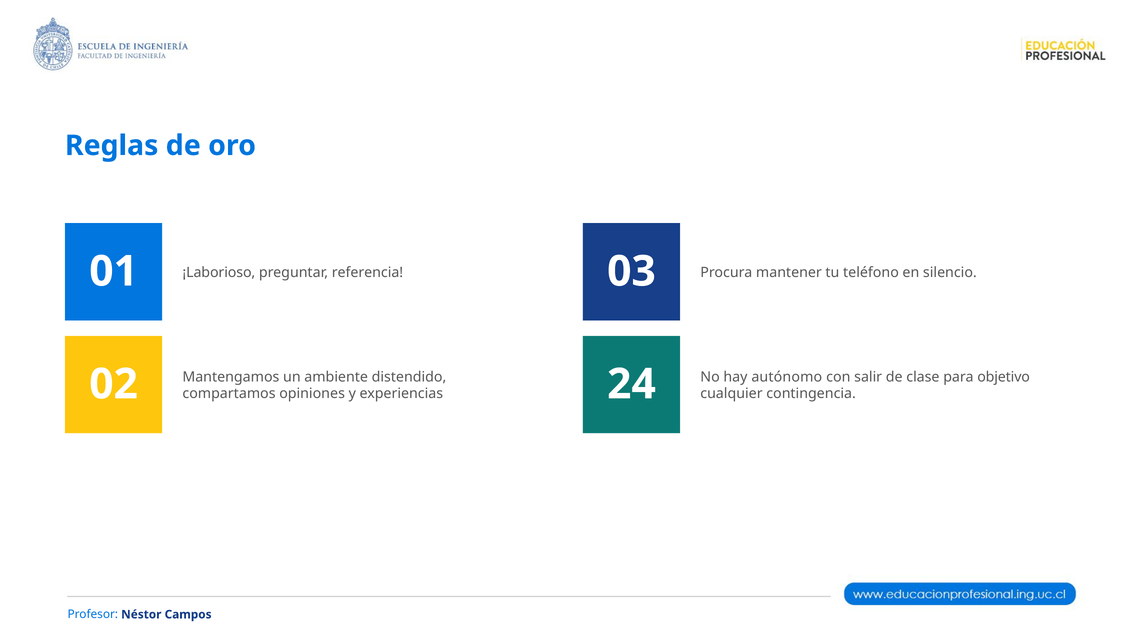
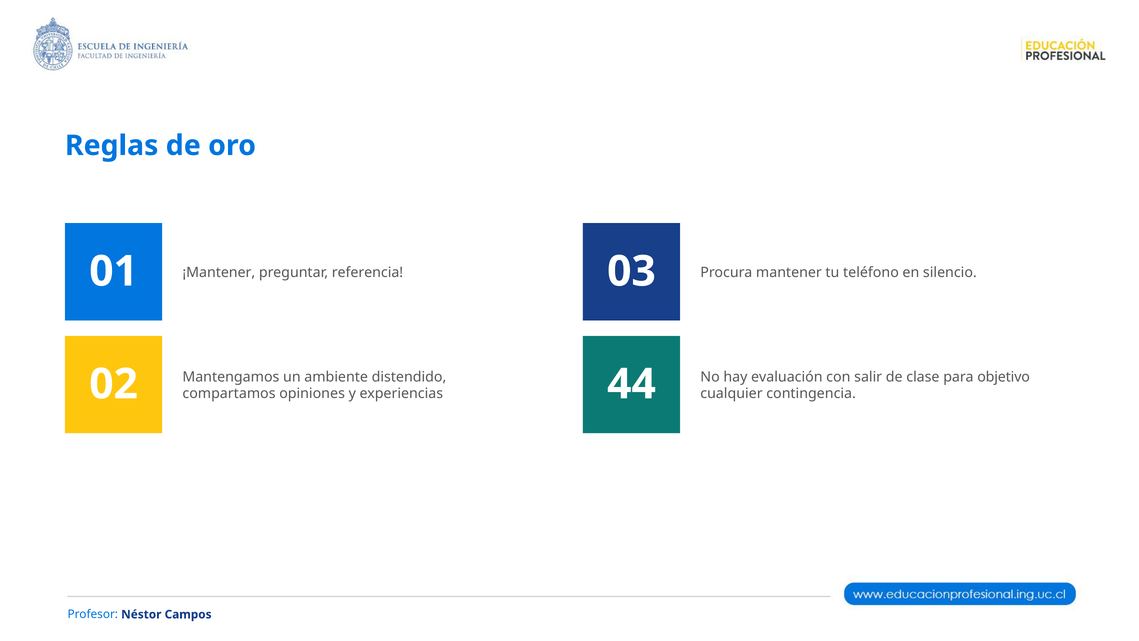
¡Laborioso: ¡Laborioso -> ¡Mantener (219, 272)
24: 24 -> 44 (631, 384)
autónomo: autónomo -> evaluación (787, 377)
